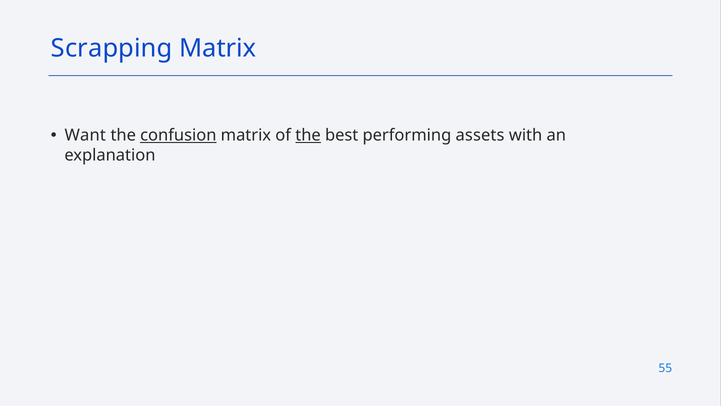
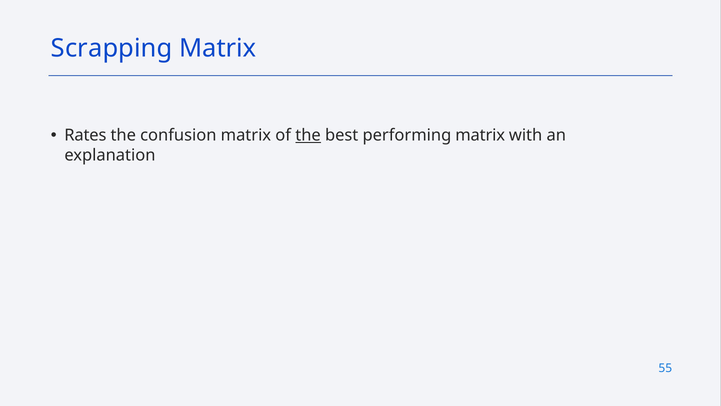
Want: Want -> Rates (85, 135)
confusion underline: present -> none (178, 135)
performing assets: assets -> matrix (480, 135)
